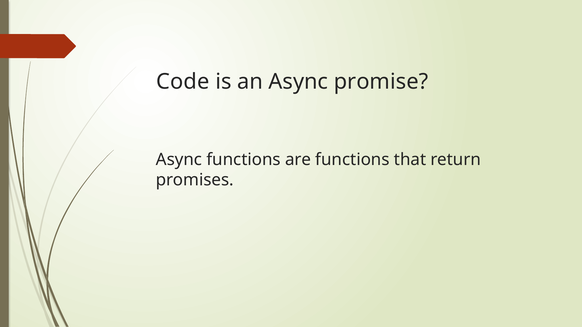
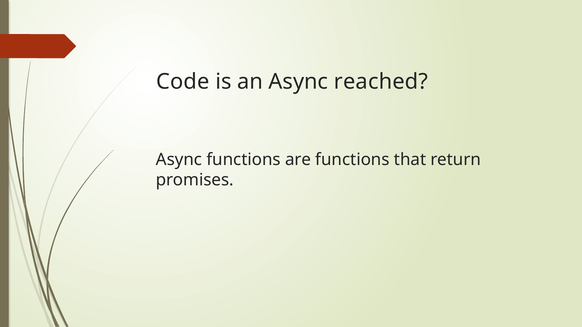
promise: promise -> reached (381, 82)
